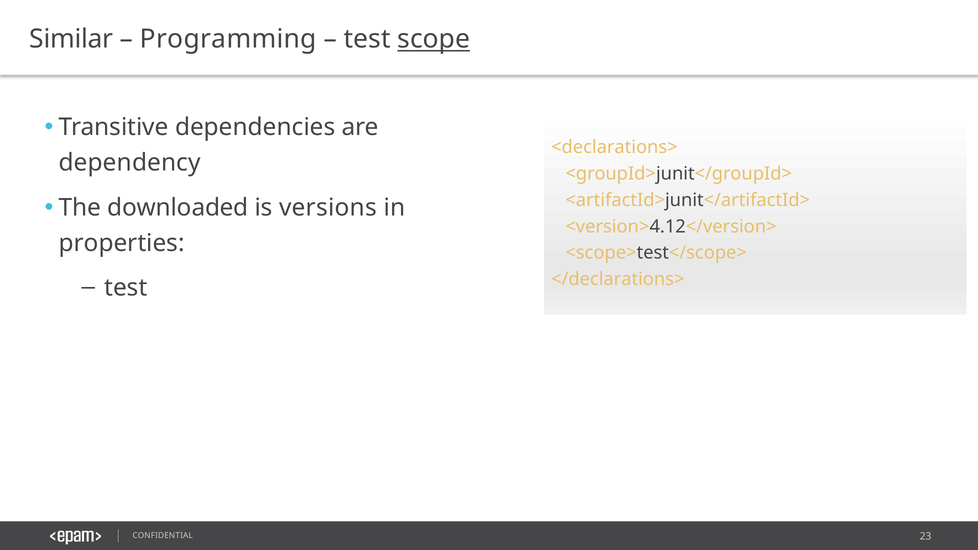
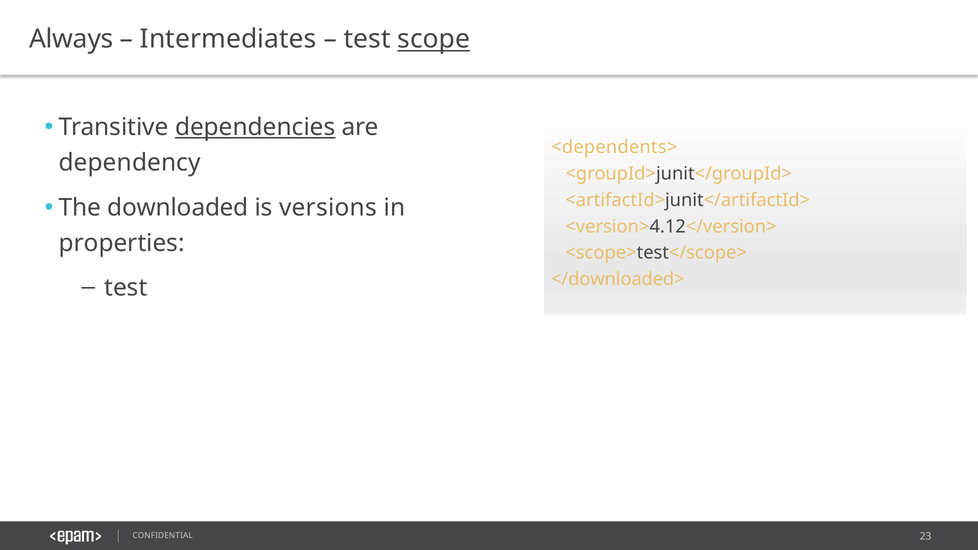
Similar: Similar -> Always (71, 39)
Programming: Programming -> Intermediates (228, 39)
dependencies underline: none -> present (255, 127)
<declarations>: <declarations> -> <dependents> (614, 147)
</declarations>: </declarations> -> </downloaded> (618, 279)
